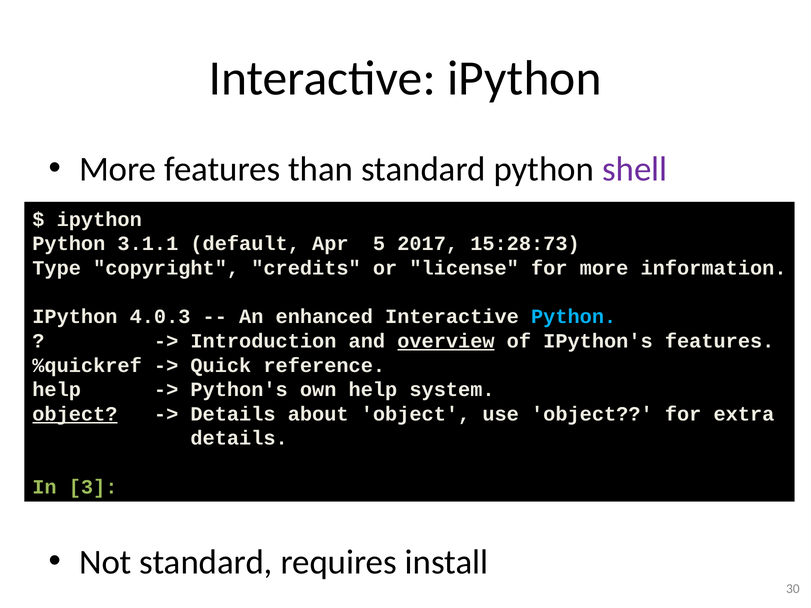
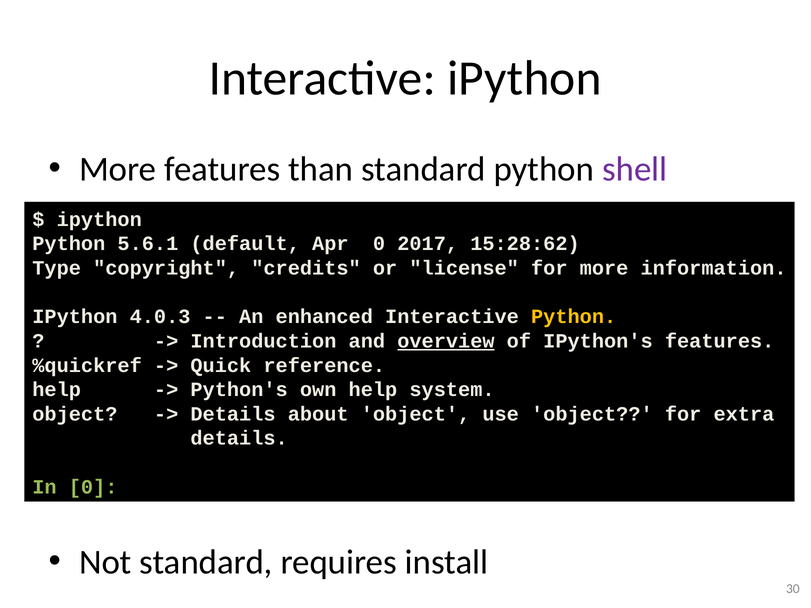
3.1.1: 3.1.1 -> 5.6.1 (148, 244)
Apr 5: 5 -> 0 (379, 244)
15:28:73: 15:28:73 -> 15:28:62 (525, 244)
Python colour: light blue -> yellow (574, 317)
object underline: present -> none (75, 414)
In 3: 3 -> 0 (93, 487)
